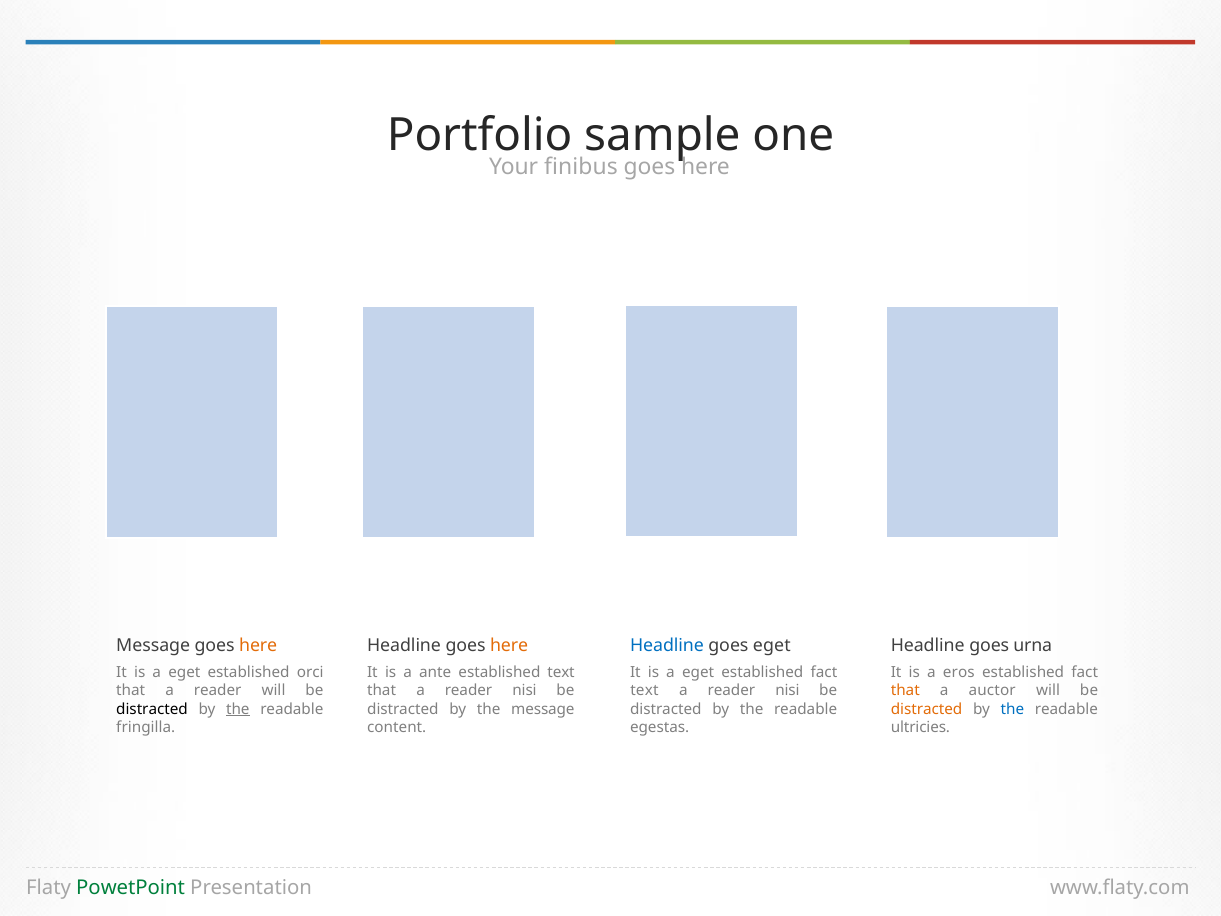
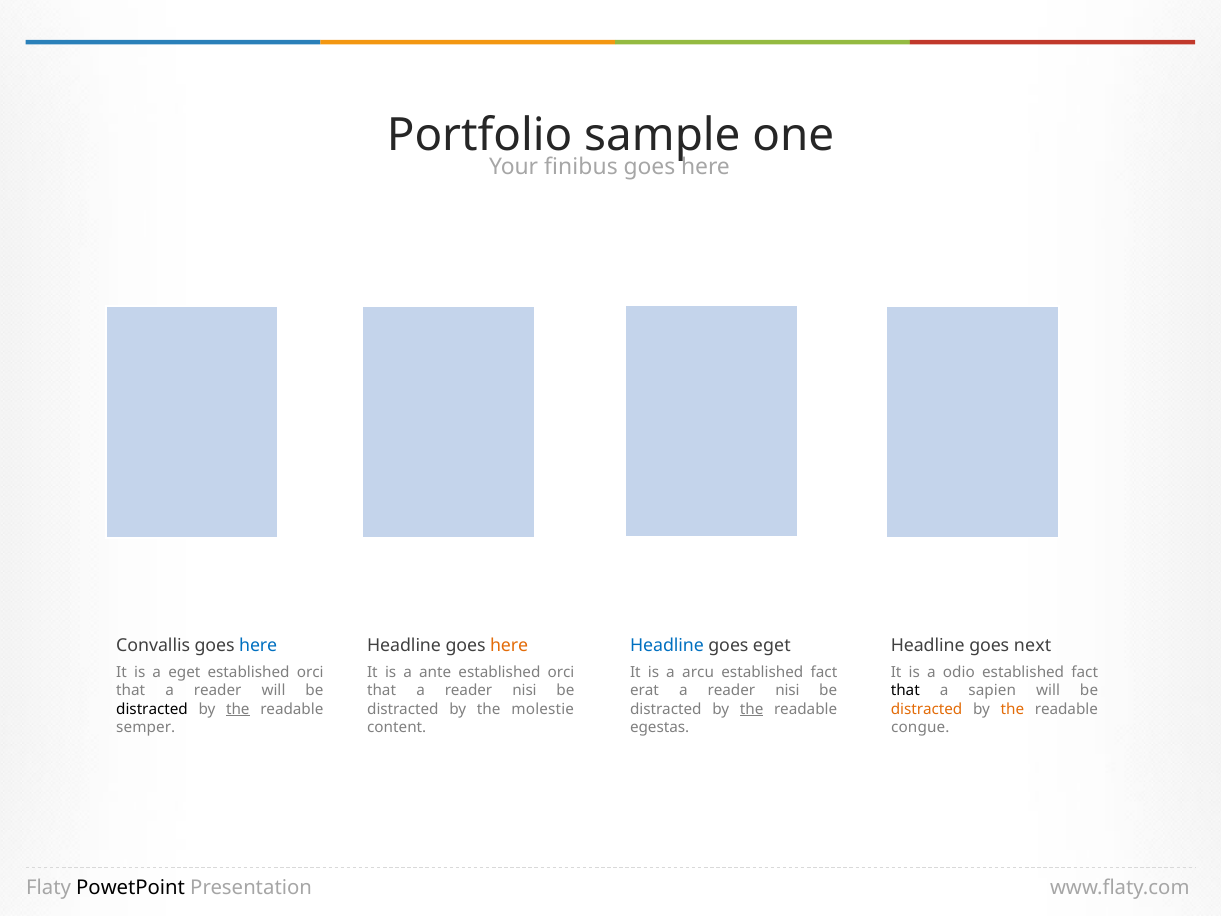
Message: Message -> Convallis (153, 645)
here colour: orange -> blue (258, 645)
urna: urna -> next (1033, 645)
text: text -> orci (561, 672)
eget: eget -> arcu (698, 672)
eros: eros -> odio (959, 672)
text: text -> erat (645, 691)
that colour: orange -> black (905, 691)
auctor: auctor -> sapien (992, 691)
the message: message -> molestie (543, 709)
the underline: none -> present (752, 709)
the colour: blue -> orange (1012, 709)
fringilla: fringilla -> semper (146, 727)
ultricies: ultricies -> congue (920, 727)
PowetPoint colour: green -> black (131, 887)
